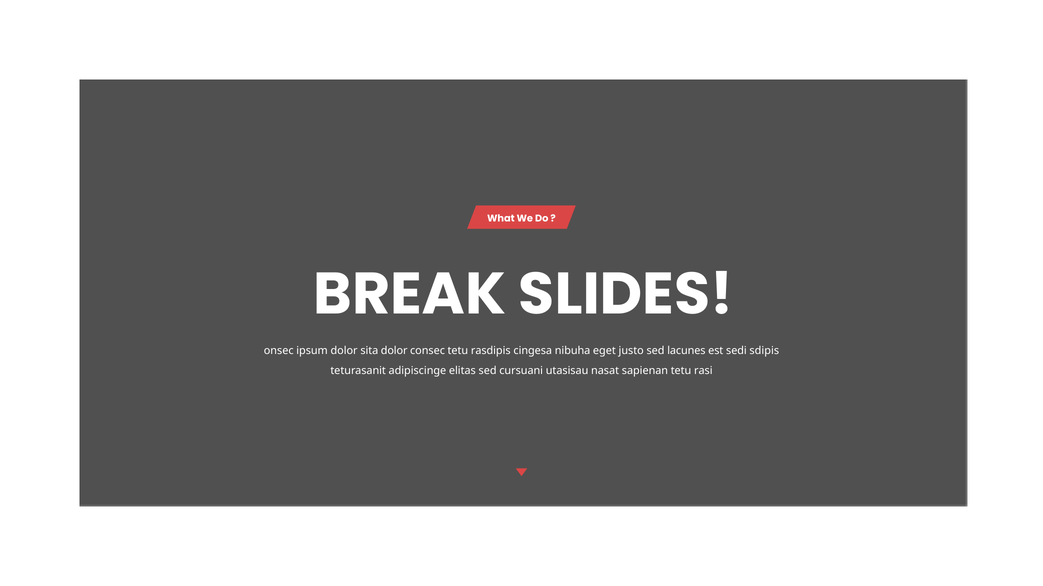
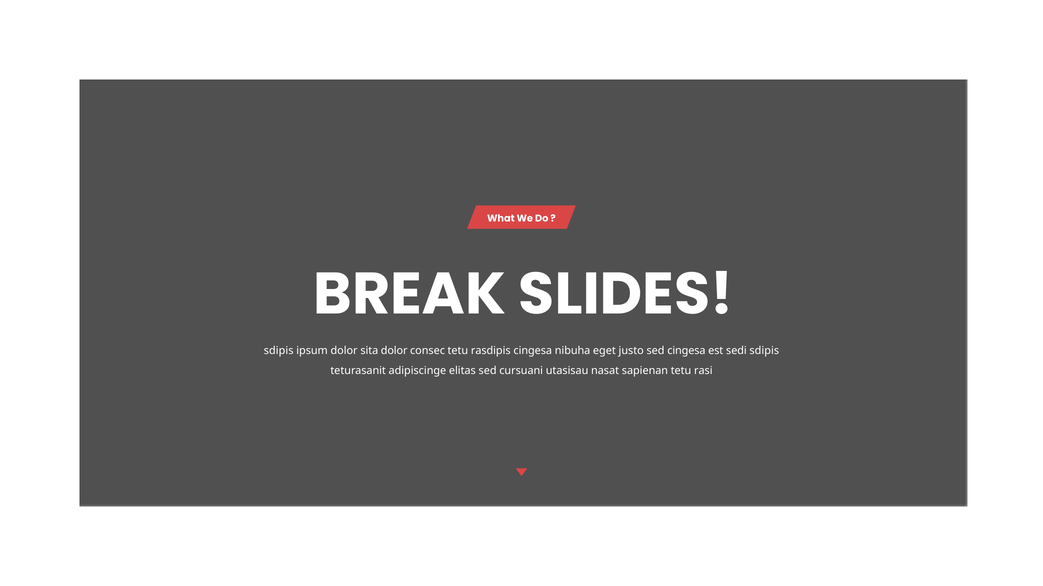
onsec: onsec -> sdipis (279, 351)
sed lacunes: lacunes -> cingesa (686, 351)
